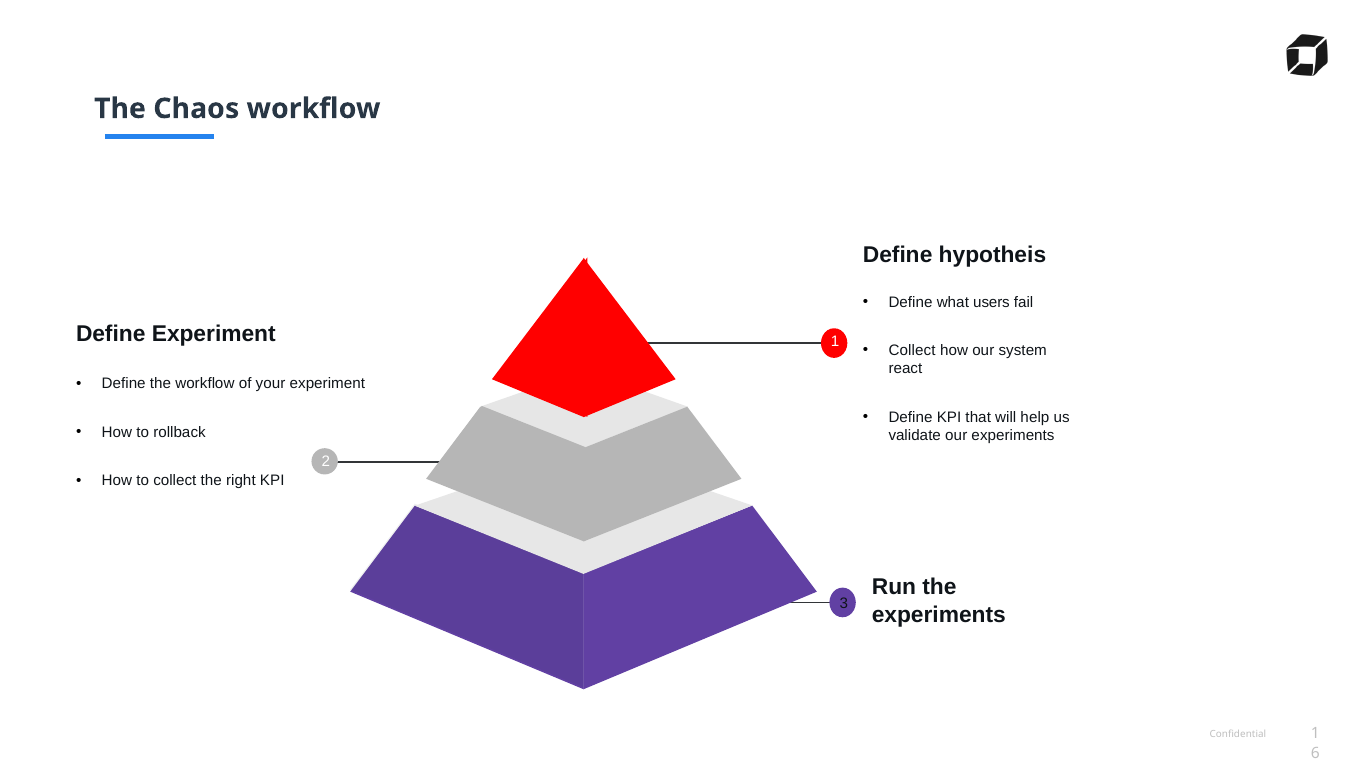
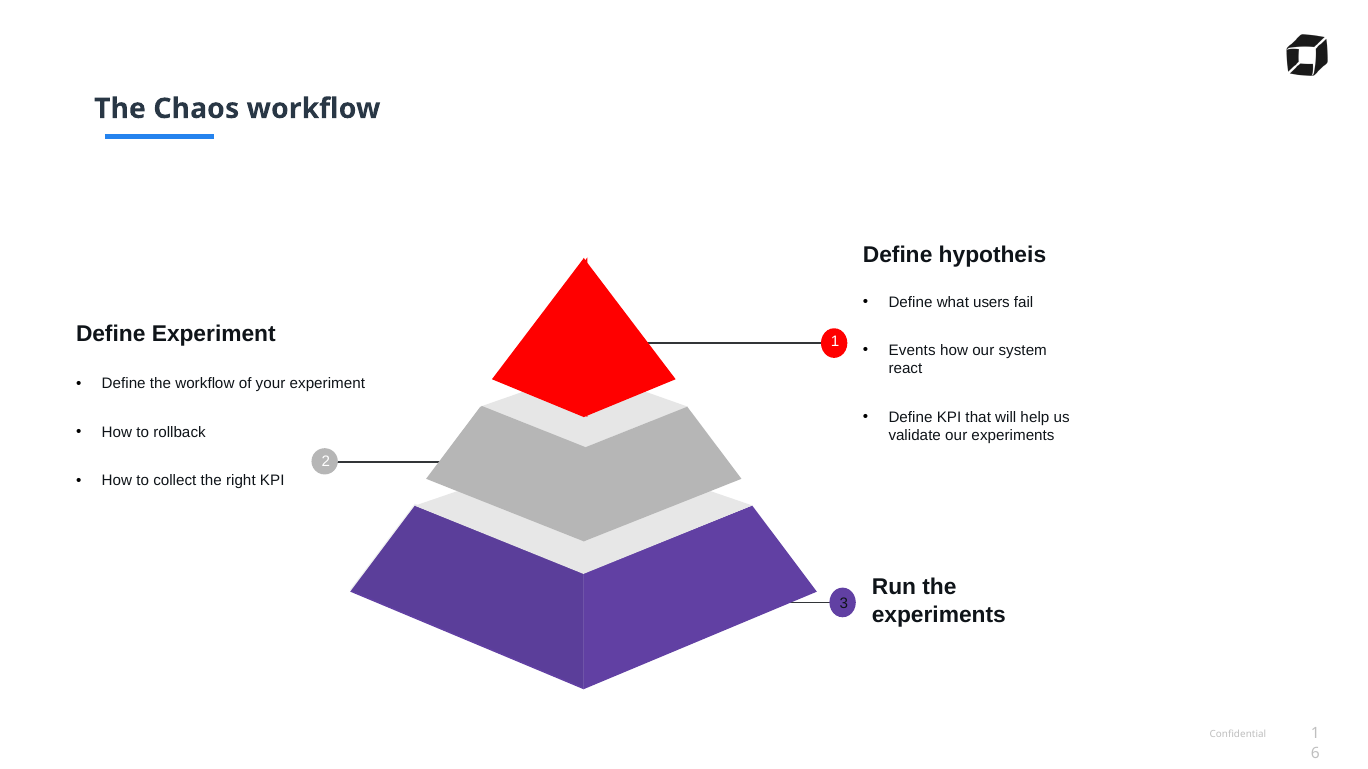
Collect: Collect -> Events (912, 351)
